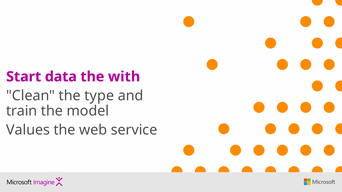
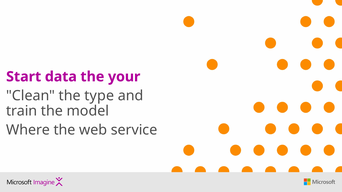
with: with -> your (124, 77)
Values: Values -> Where (28, 130)
